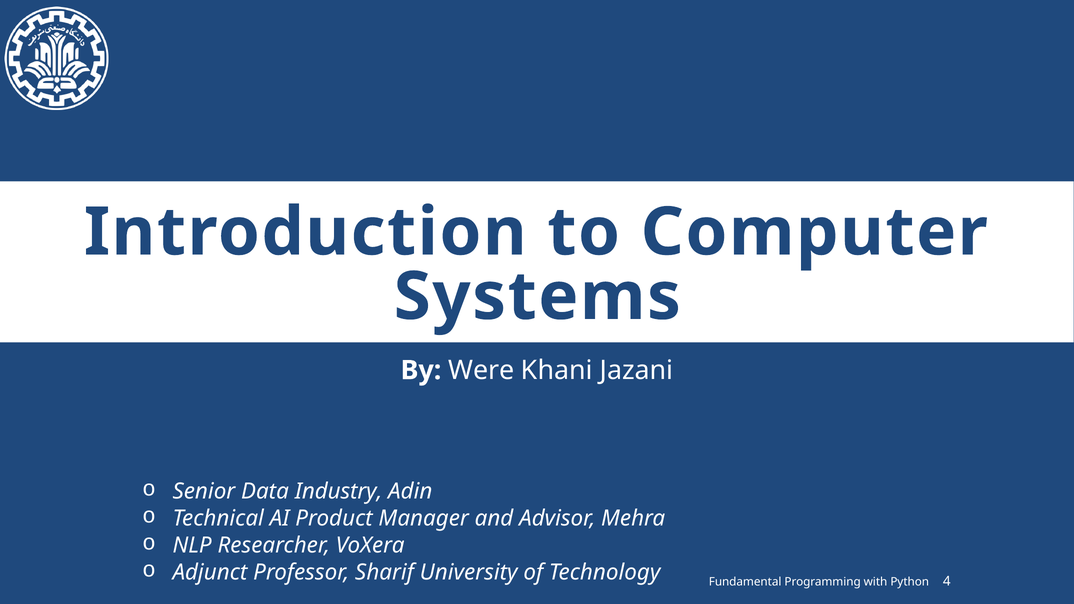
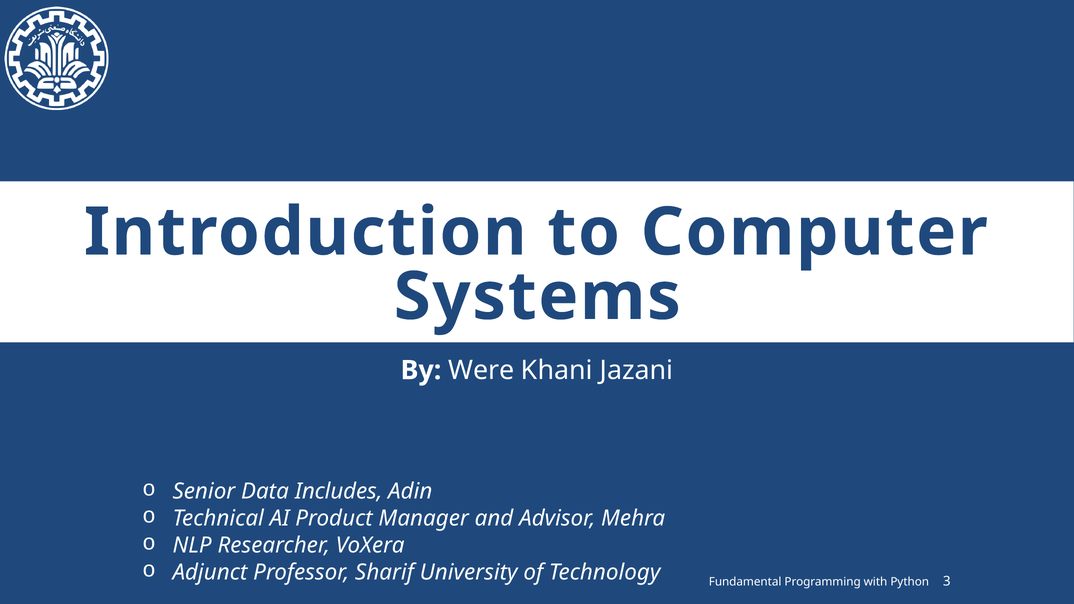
Industry: Industry -> Includes (339, 492)
4: 4 -> 3 (947, 582)
